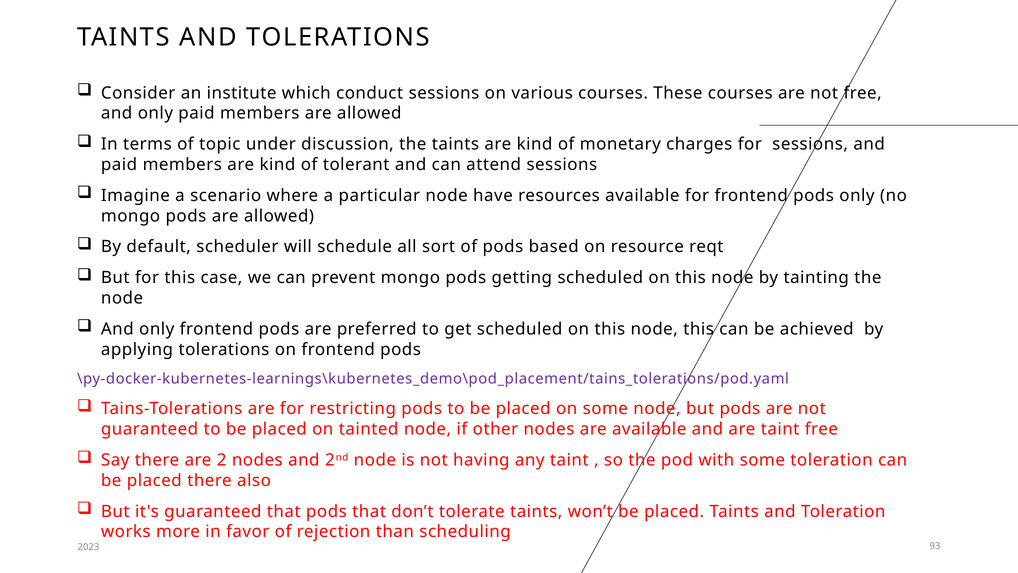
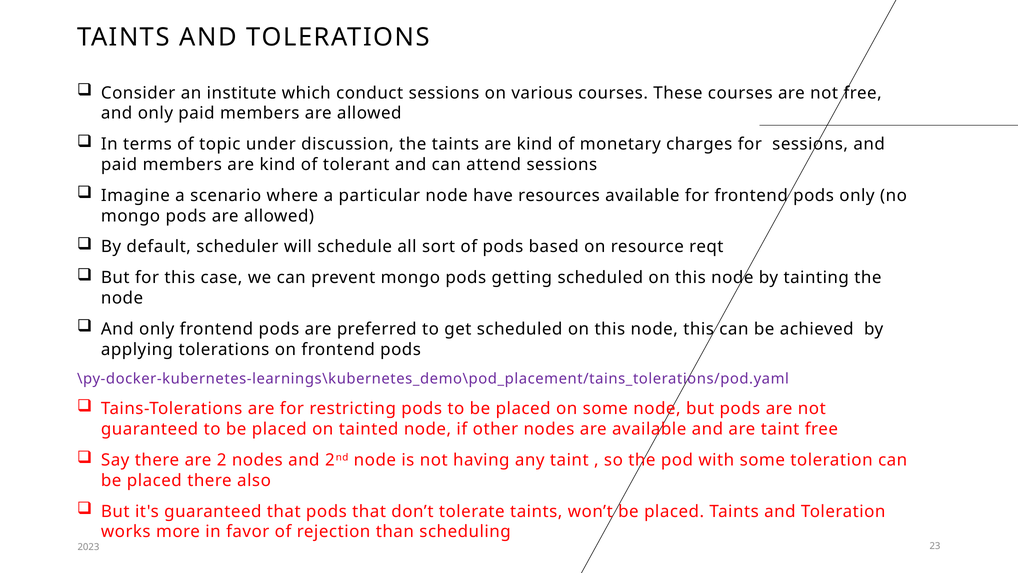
93: 93 -> 23 (935, 546)
